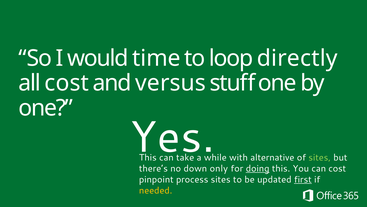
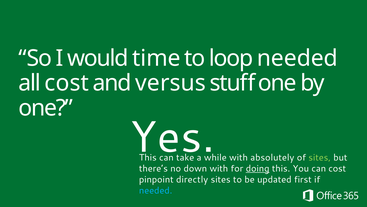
loop directly: directly -> needed (297, 58)
alternative: alternative -> absolutely (272, 157)
down only: only -> with (219, 168)
process: process -> directly (192, 179)
first underline: present -> none (303, 179)
needed colour: yellow -> light blue (156, 190)
